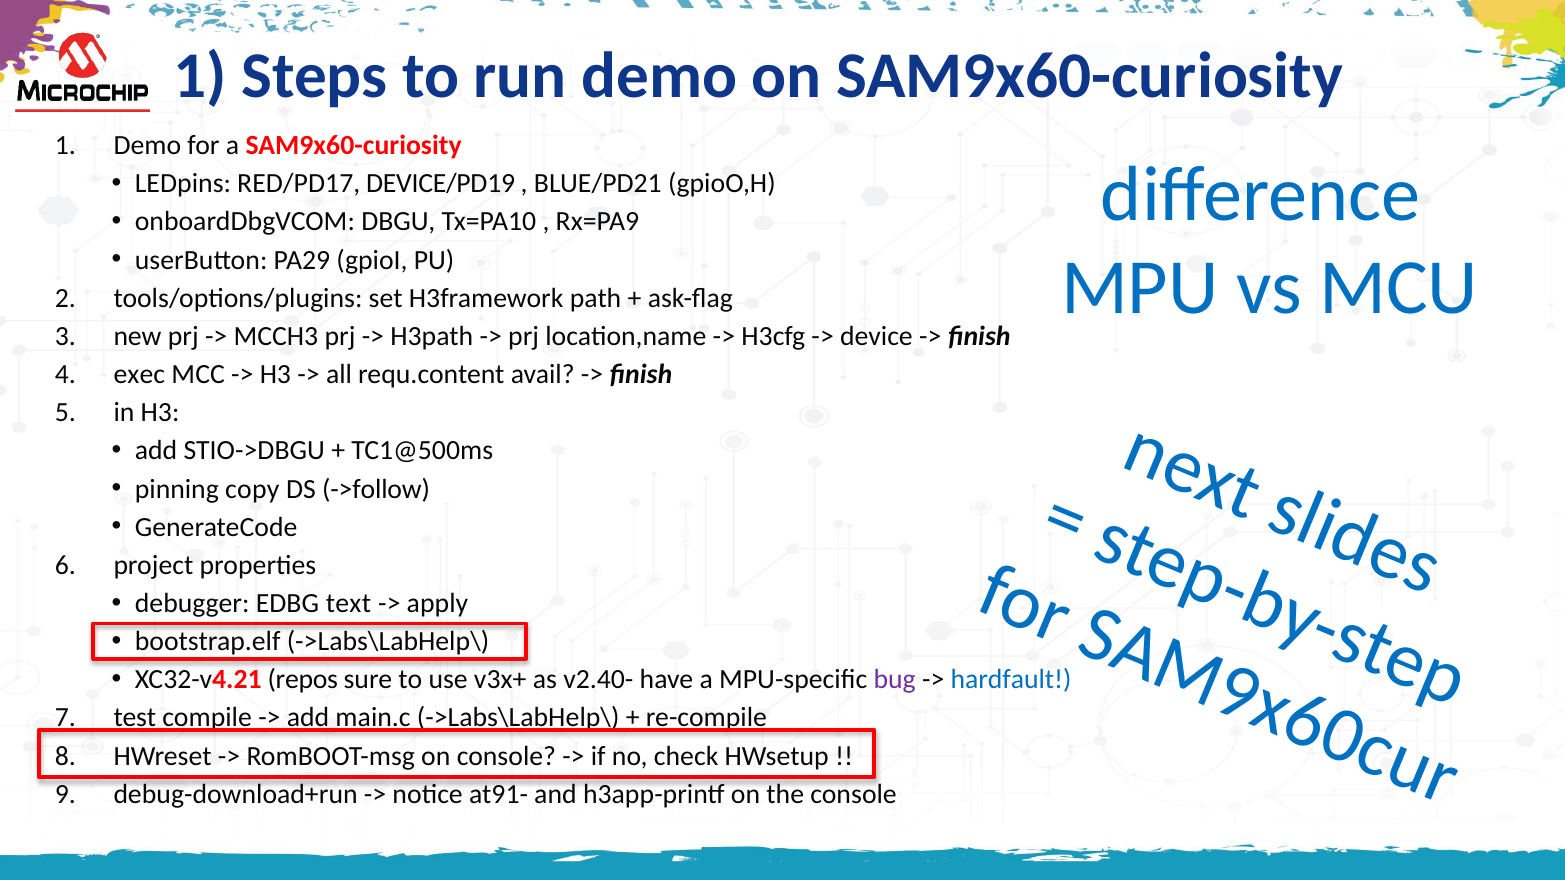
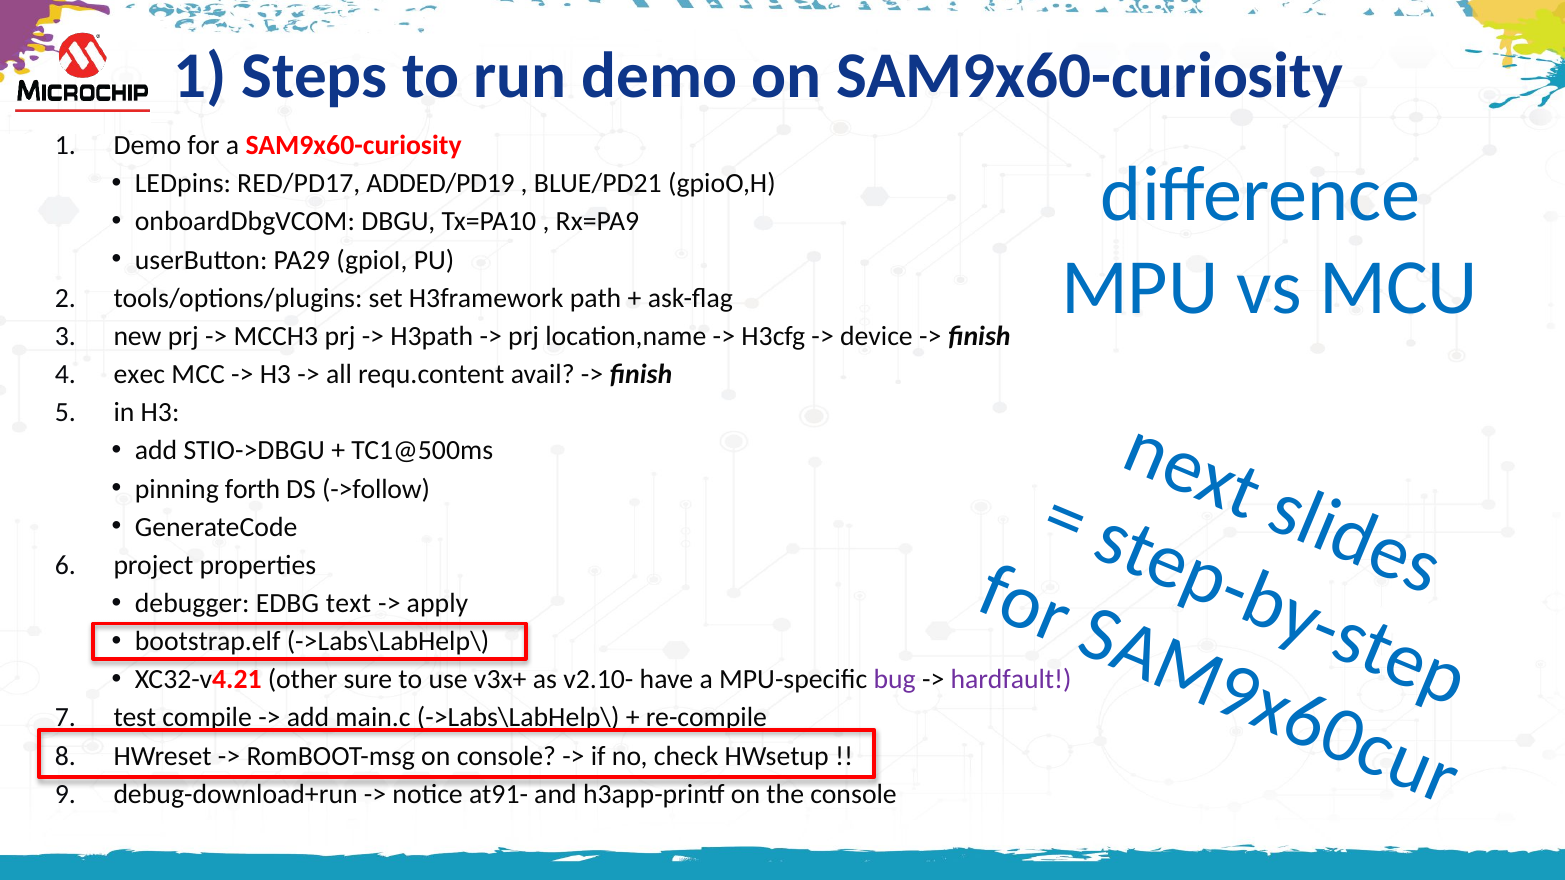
DEVICE/PD19: DEVICE/PD19 -> ADDED/PD19 (441, 184)
copy: copy -> forth (253, 489)
repos: repos -> other (303, 680)
v2.40-: v2.40- -> v2.10- (598, 680)
hardfault colour: blue -> purple (1011, 680)
